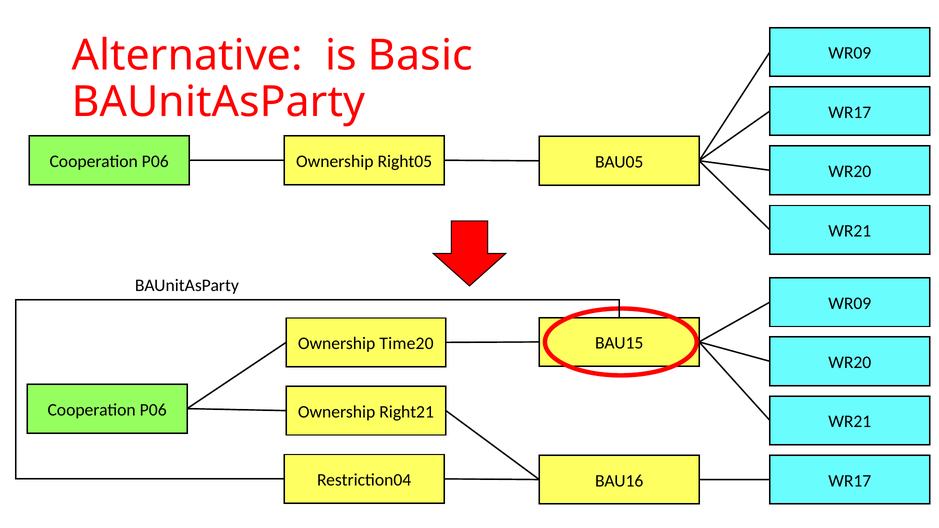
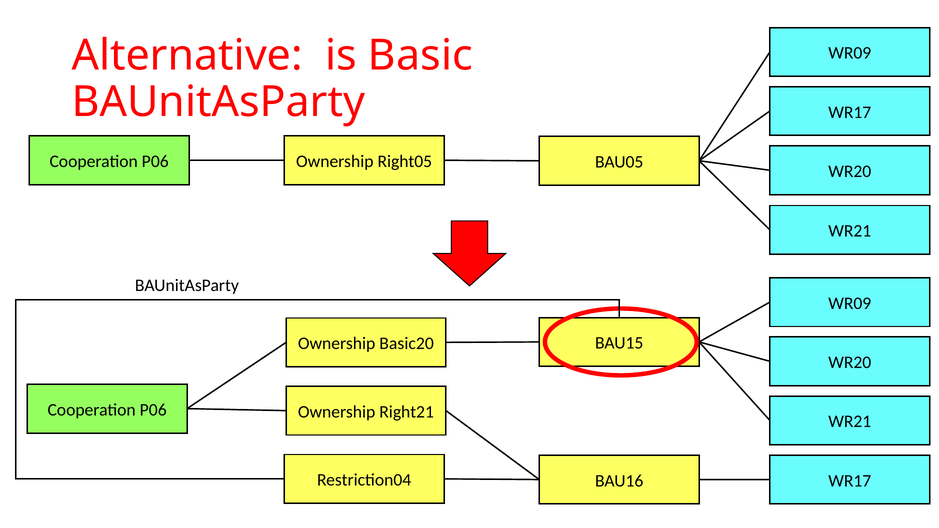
Time20: Time20 -> Basic20 (407, 344)
